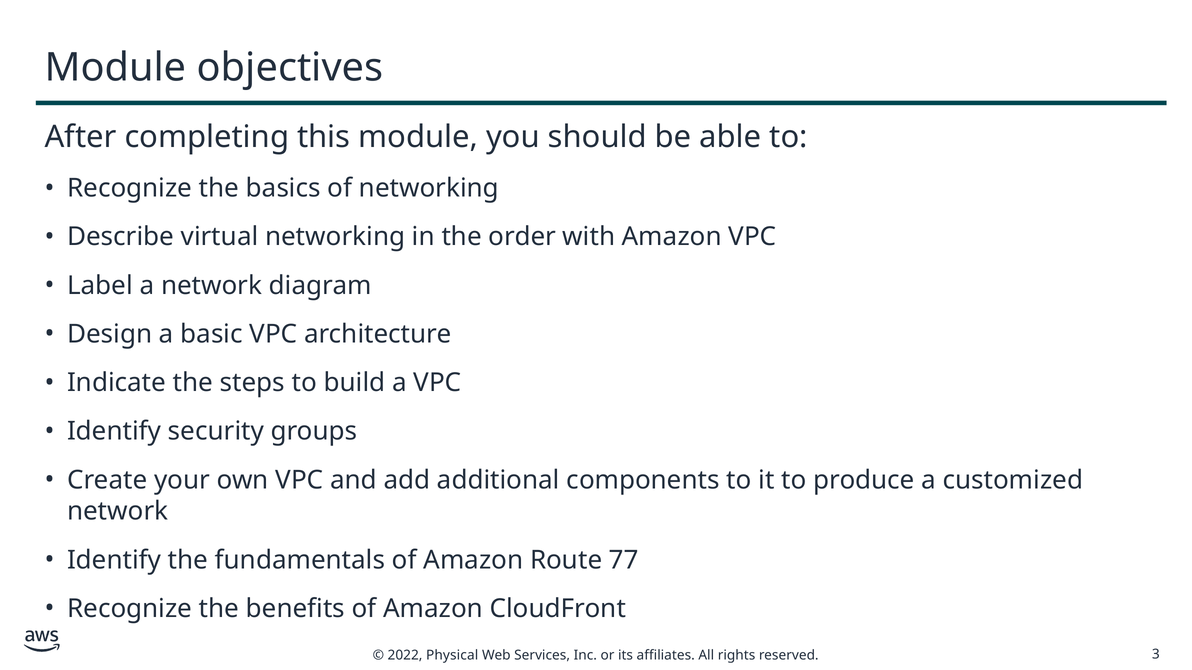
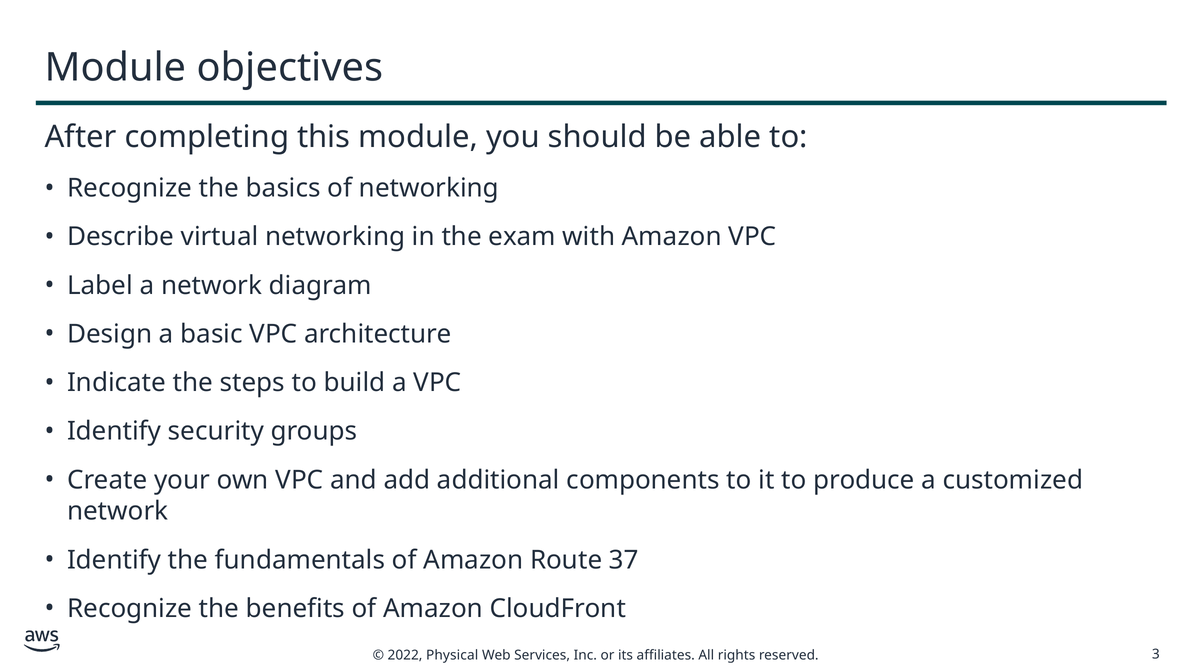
order: order -> exam (522, 237)
77: 77 -> 37 (624, 560)
